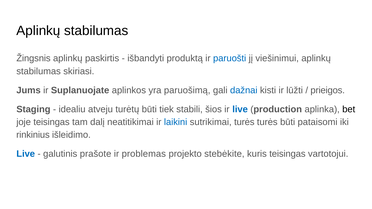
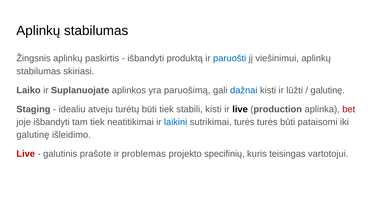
Jums: Jums -> Laiko (29, 90)
prieigos: prieigos -> galutinę (328, 90)
stabili šios: šios -> kisti (213, 109)
live colour: blue -> black (240, 109)
bet colour: black -> red (349, 109)
joje teisingas: teisingas -> išbandyti (52, 122)
tam dalį: dalį -> tiek (97, 122)
rinkinius: rinkinius -> galutinę (33, 135)
Live colour: blue -> red (26, 154)
stebėkite: stebėkite -> specifinių (224, 154)
